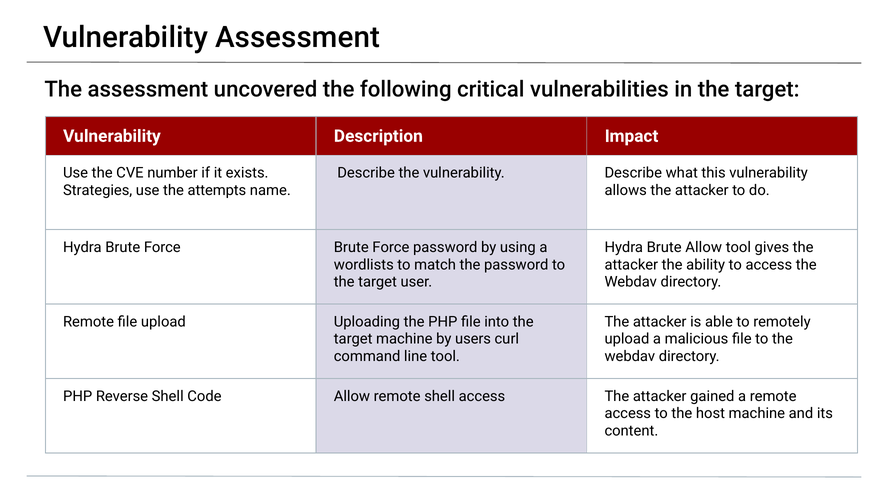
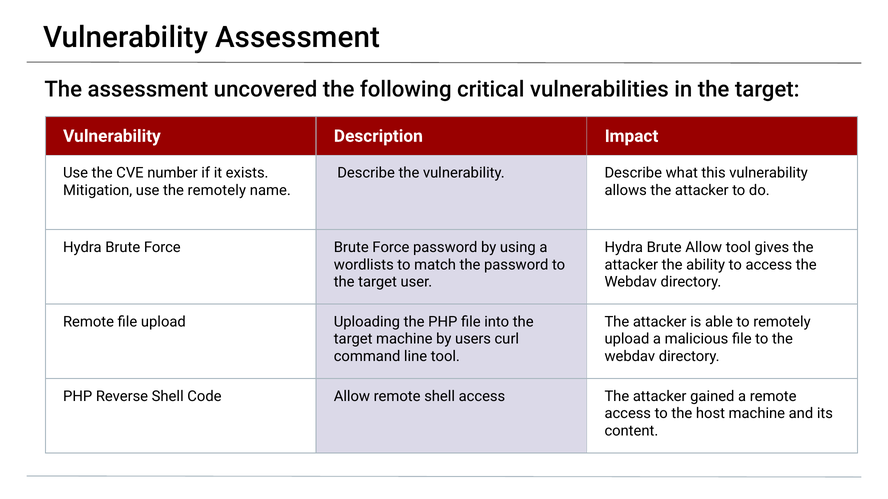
Strategies: Strategies -> Mitigation (98, 190)
the attempts: attempts -> remotely (217, 190)
